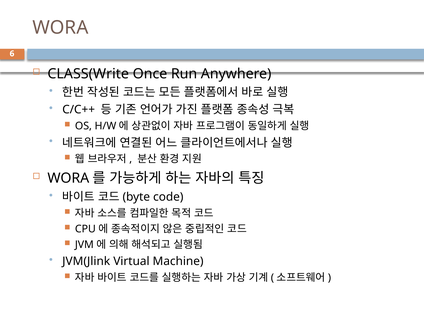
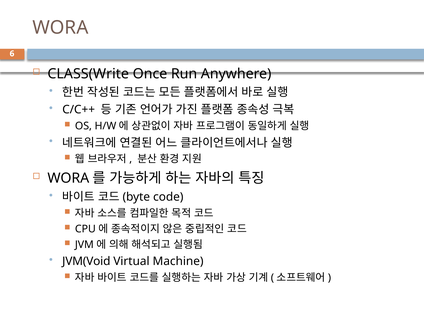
JVM(Jlink: JVM(Jlink -> JVM(Void (86, 261)
